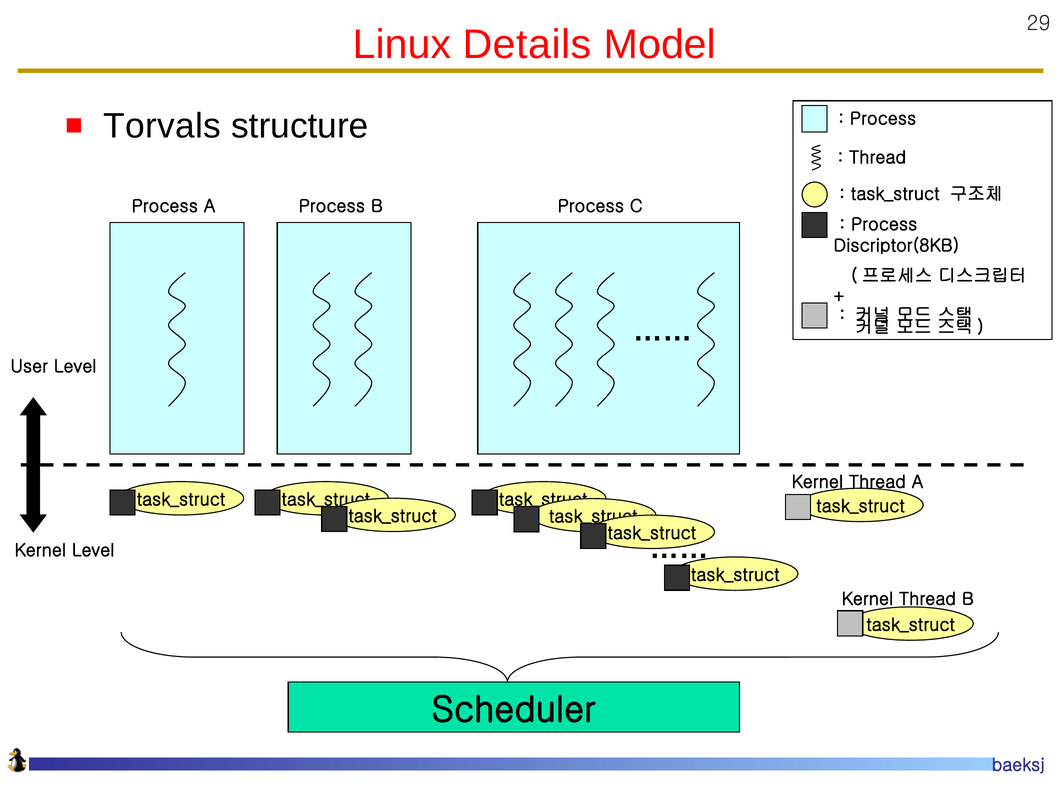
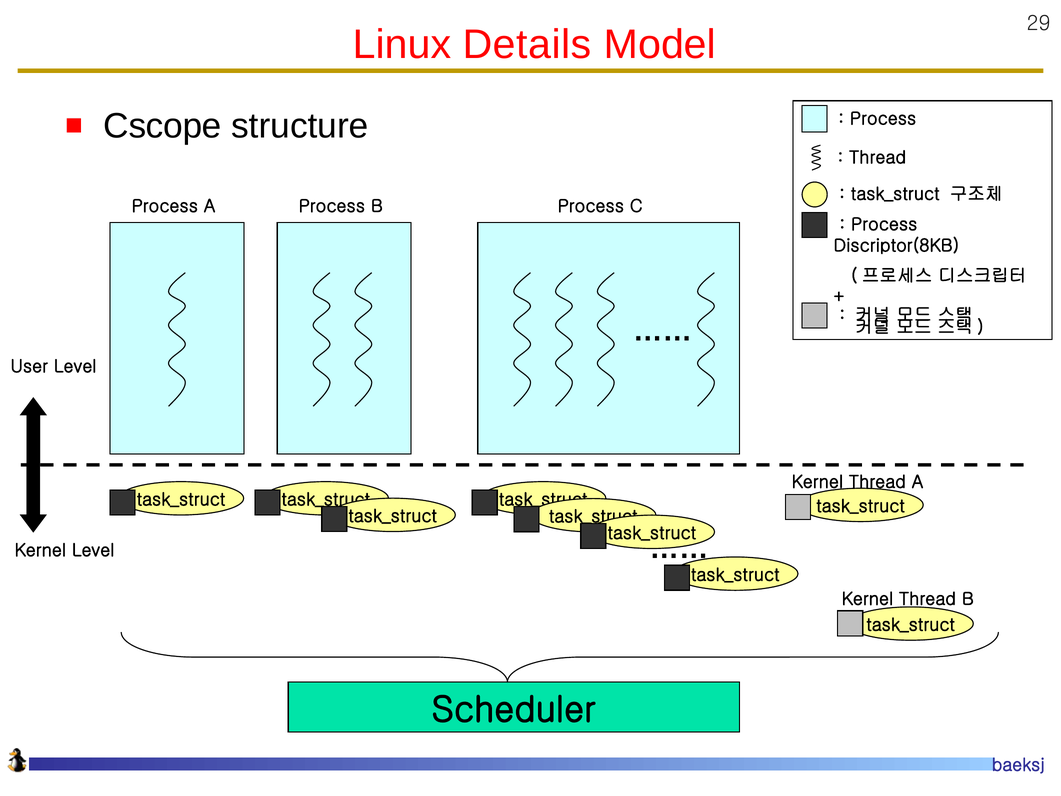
Torvals: Torvals -> Cscope (163, 126)
